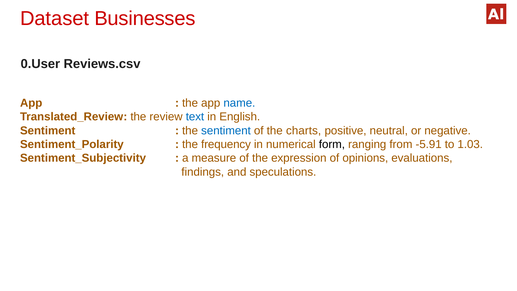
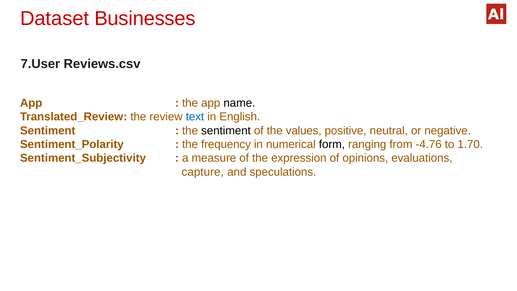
0.User: 0.User -> 7.User (40, 64)
name colour: blue -> black (239, 103)
sentiment colour: blue -> black (226, 130)
charts: charts -> values (304, 130)
-5.91: -5.91 -> -4.76 (429, 144)
1.03: 1.03 -> 1.70 (470, 144)
findings: findings -> capture (203, 172)
